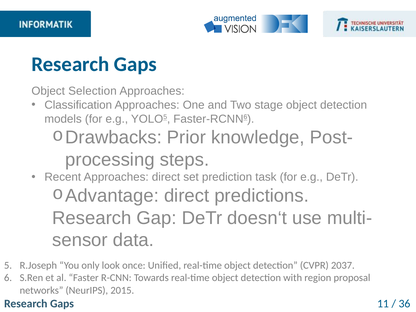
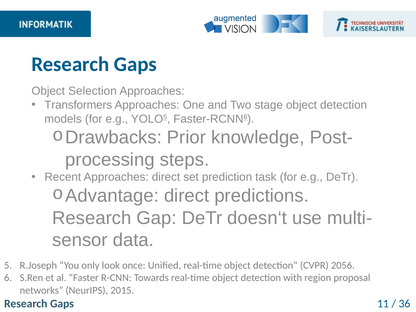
Classification: Classification -> Transformers (78, 105)
2037: 2037 -> 2056 (343, 265)
